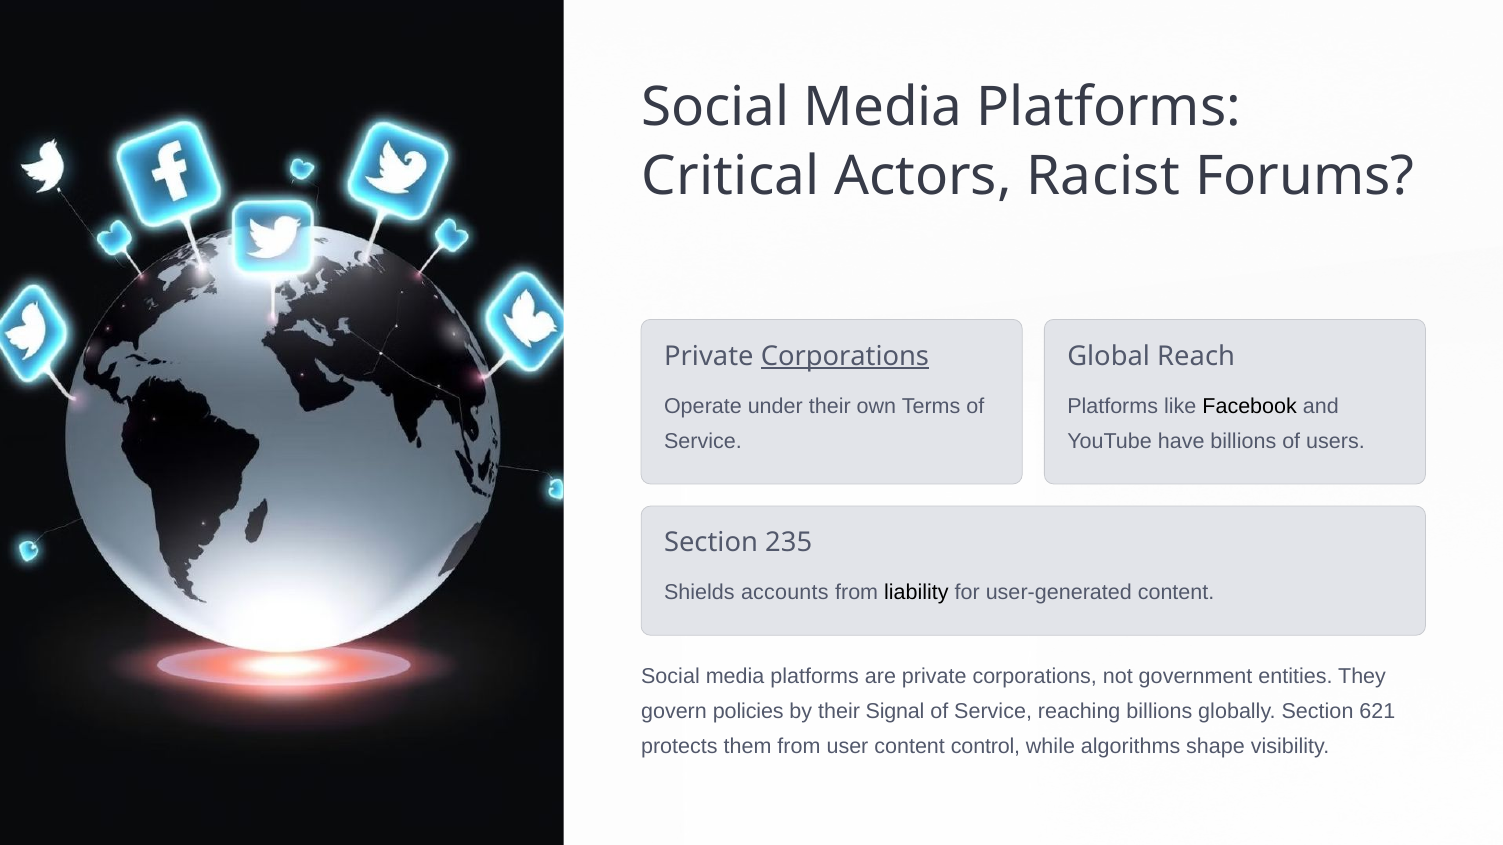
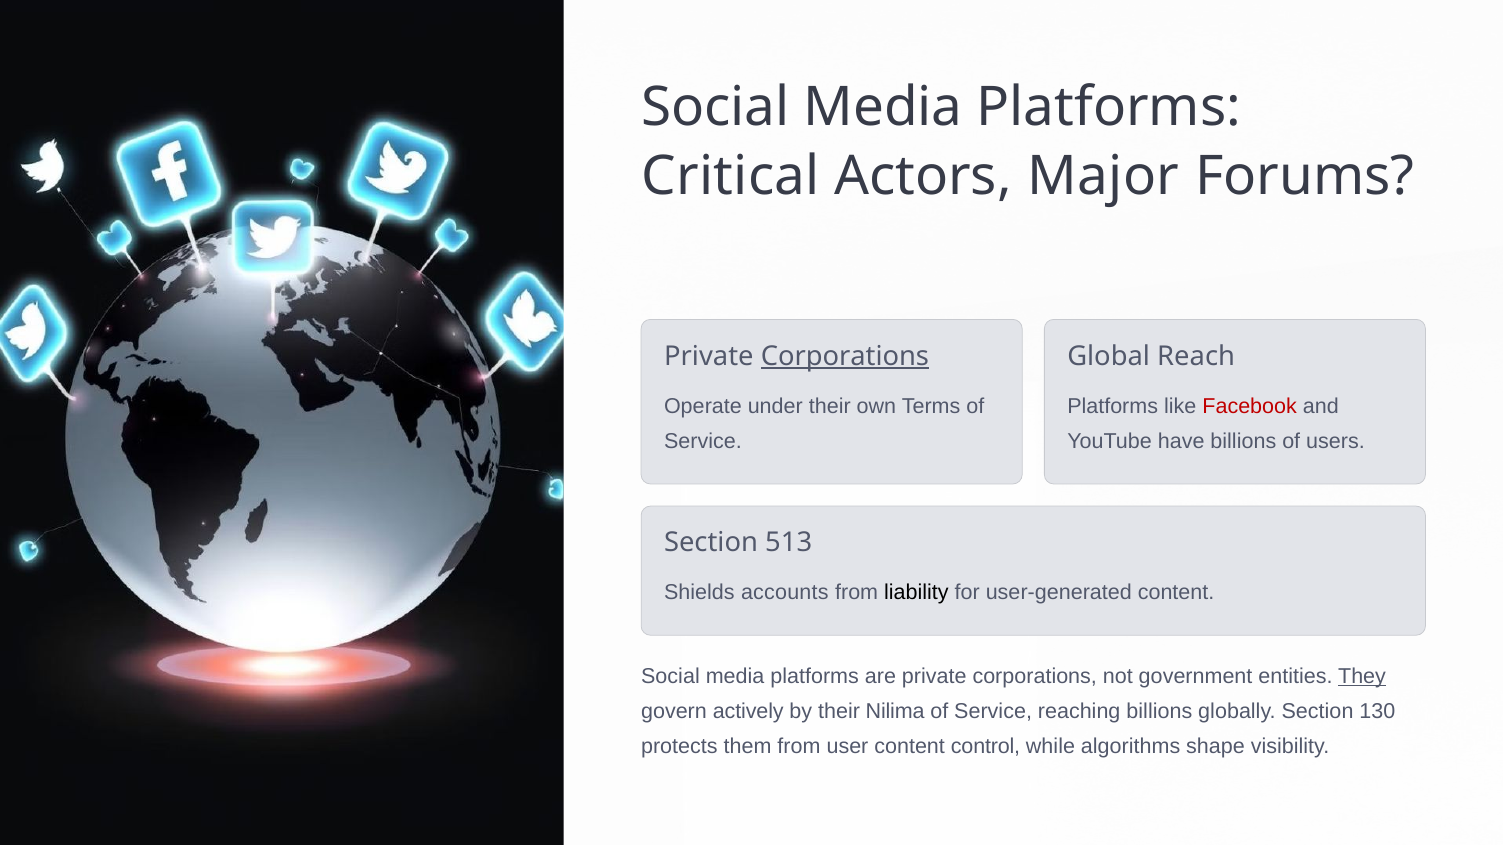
Racist: Racist -> Major (1103, 177)
Facebook colour: black -> red (1250, 406)
235: 235 -> 513 (789, 543)
They underline: none -> present (1362, 676)
policies: policies -> actively (748, 712)
Signal: Signal -> Nilima (895, 712)
621: 621 -> 130 (1377, 712)
